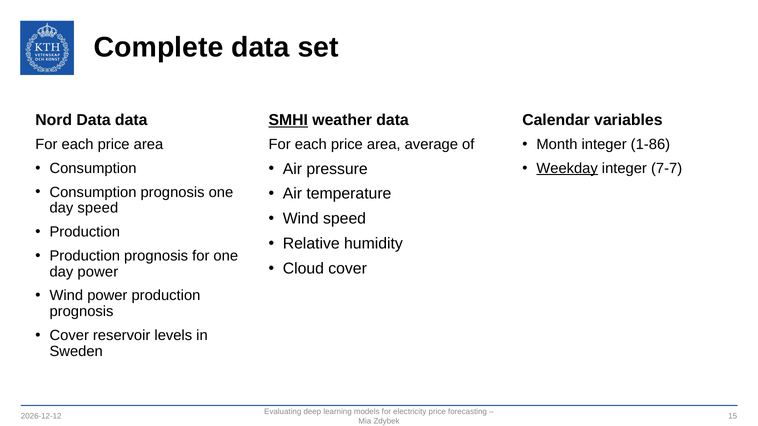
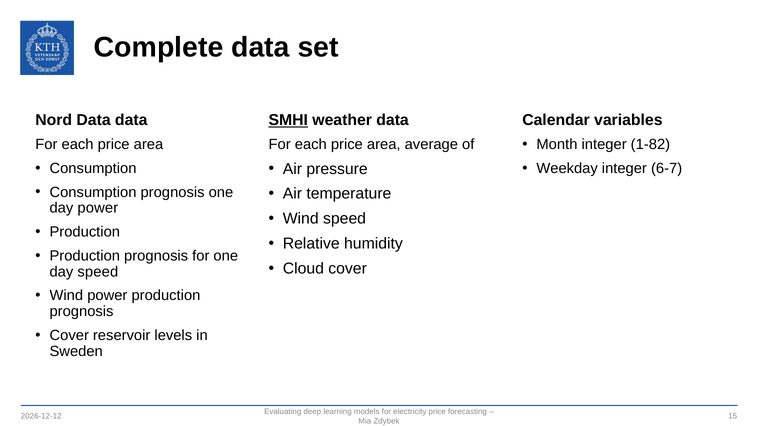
1-86: 1-86 -> 1-82 (650, 145)
Weekday underline: present -> none (567, 168)
7-7: 7-7 -> 6-7 (667, 168)
day speed: speed -> power (98, 208)
day power: power -> speed (98, 272)
